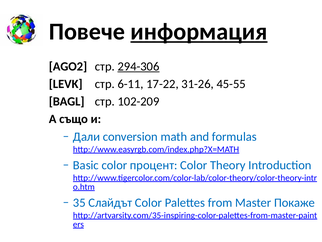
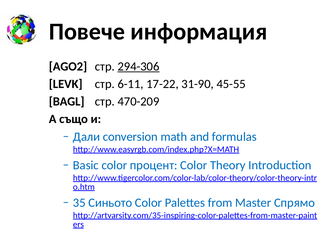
информация underline: present -> none (199, 31)
31-26: 31-26 -> 31-90 (198, 84)
102-209: 102-209 -> 470-209 (139, 101)
Слайдът: Слайдът -> Синьото (110, 202)
Покаже: Покаже -> Спрямо (294, 202)
